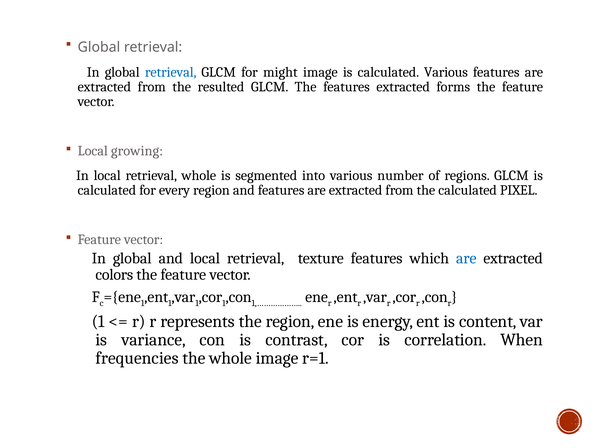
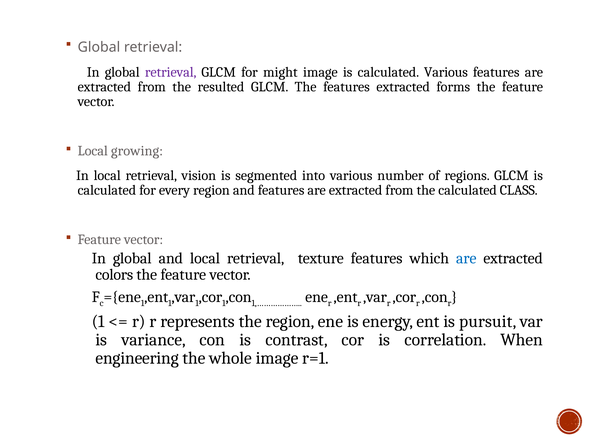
retrieval colour: blue -> purple (171, 72)
retrieval whole: whole -> vision (199, 175)
PIXEL: PIXEL -> CLASS (519, 190)
content: content -> pursuit (488, 321)
frequencies: frequencies -> engineering (137, 358)
